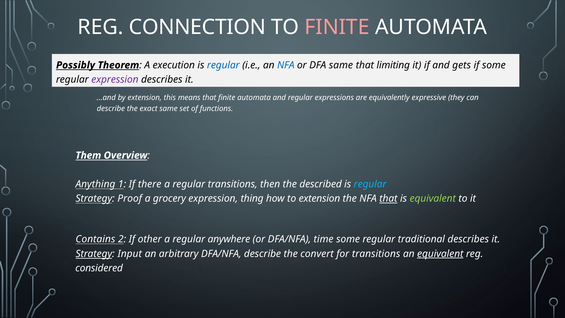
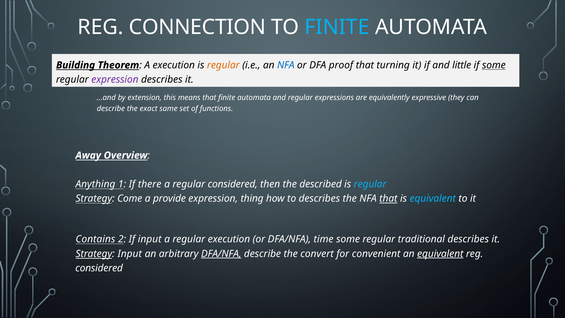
FINITE colour: pink -> light blue (337, 27)
Possibly: Possibly -> Building (76, 65)
regular colour: blue -> orange (223, 65)
DFA same: same -> proof (341, 65)
limiting: limiting -> turning (393, 65)
gets: gets -> little (462, 65)
some underline: none -> present (494, 65)
Them: Them -> Away (88, 155)
regular transitions: transitions -> considered (233, 184)
Proof: Proof -> Come (130, 199)
grocery: grocery -> provide (169, 199)
to extension: extension -> describes (319, 199)
equivalent colour: light green -> light blue (433, 199)
If other: other -> input (150, 239)
regular anywhere: anywhere -> execution (229, 239)
DFA/NFA underline: none -> present (221, 254)
for transitions: transitions -> convenient (376, 254)
